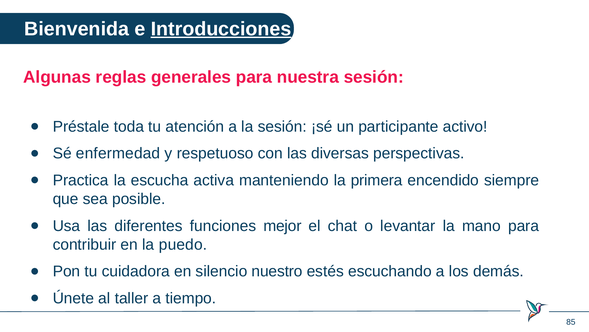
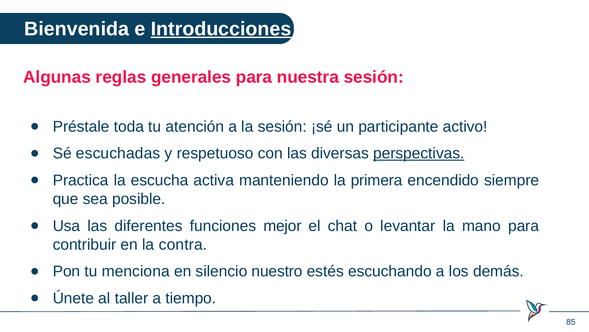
enfermedad: enfermedad -> escuchadas (118, 153)
perspectivas underline: none -> present (419, 153)
puedo: puedo -> contra (183, 244)
cuidadora: cuidadora -> menciona (136, 271)
